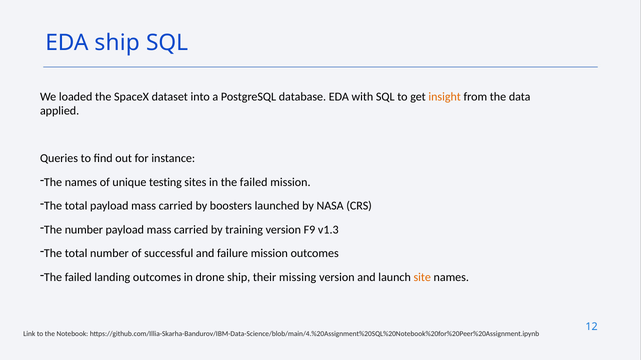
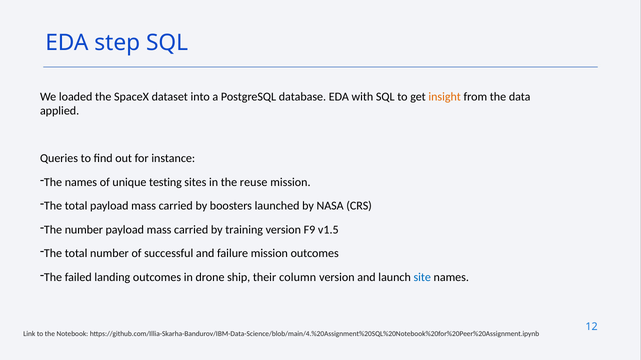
EDA ship: ship -> step (117, 43)
in the failed: failed -> reuse (254, 182)
v1.3: v1.3 -> v1.5 (328, 230)
missing: missing -> column (298, 278)
site colour: orange -> blue (422, 278)
